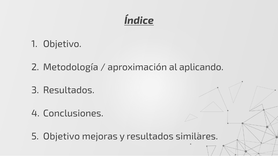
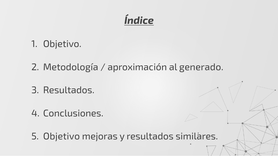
aplicando: aplicando -> generado (201, 67)
